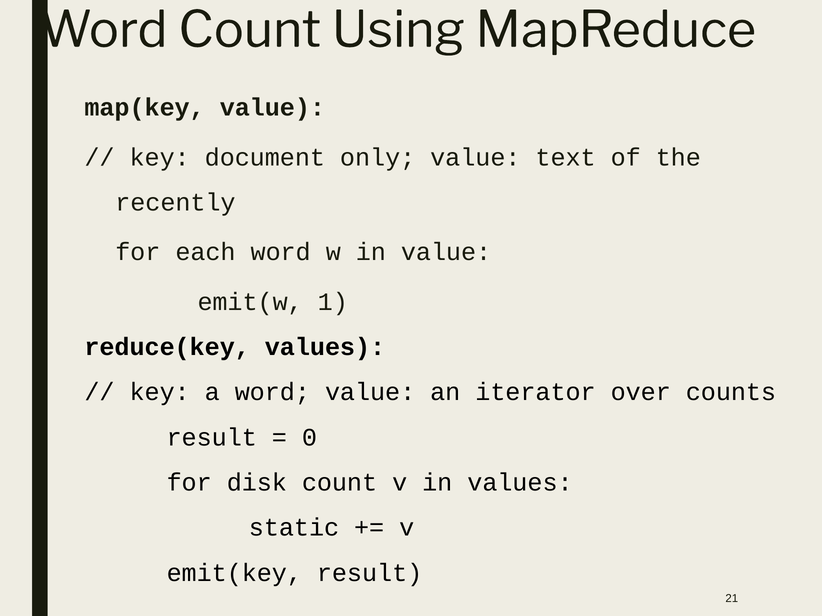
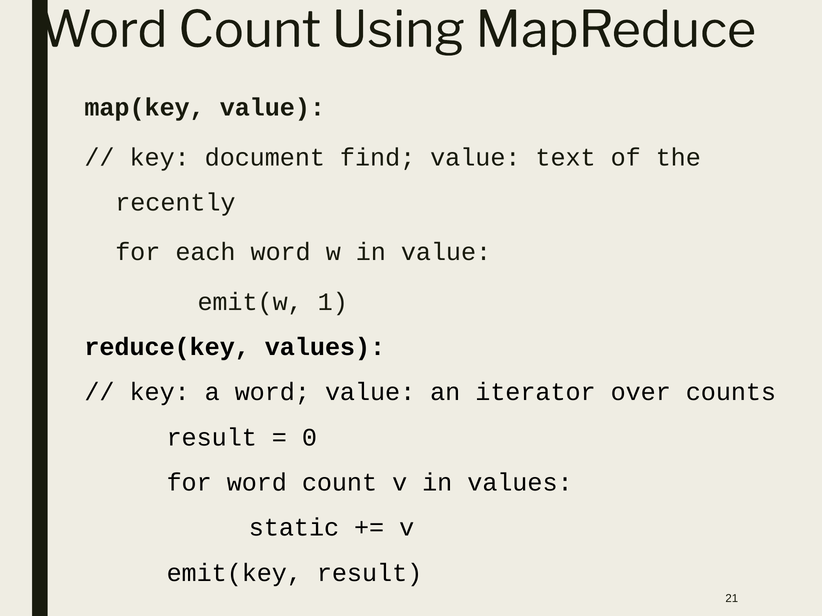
only: only -> find (378, 157)
for disk: disk -> word (257, 483)
